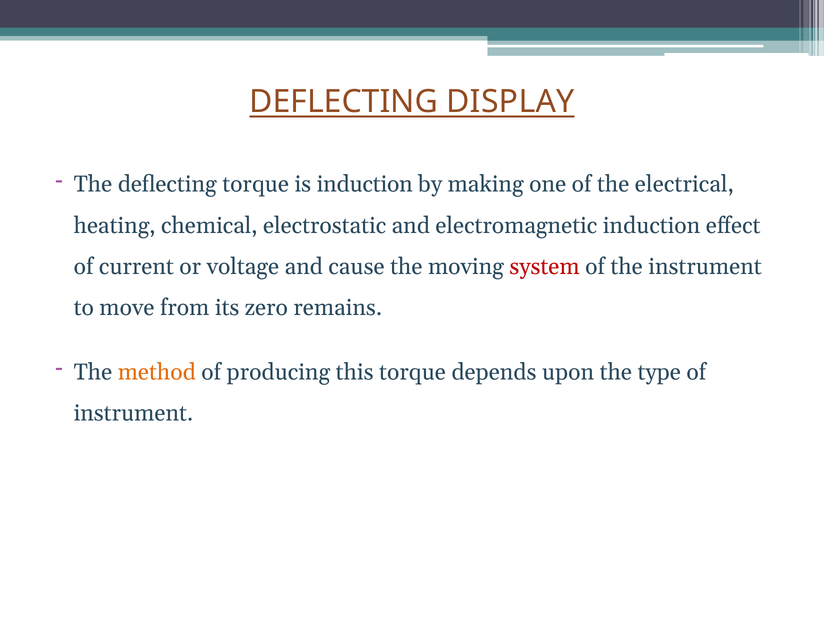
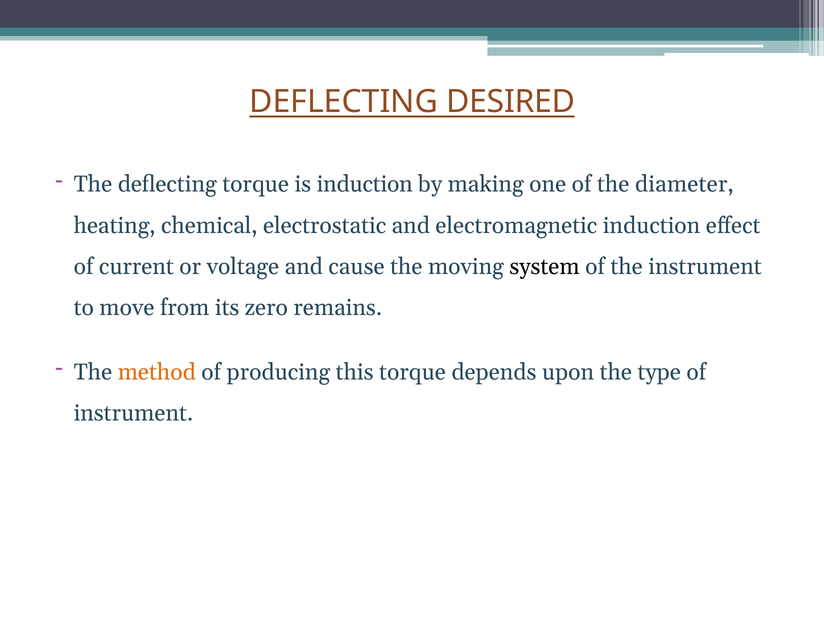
DISPLAY: DISPLAY -> DESIRED (511, 102)
electrical: electrical -> diameter (684, 184)
system colour: red -> black (544, 267)
